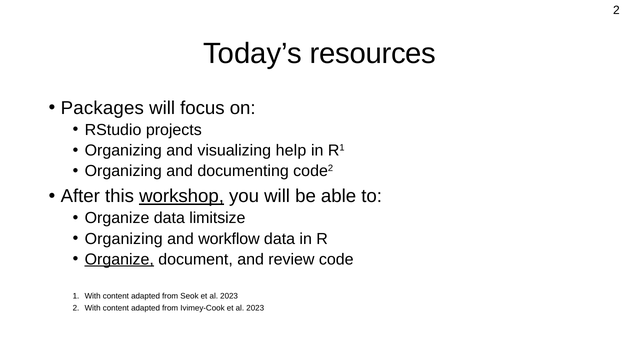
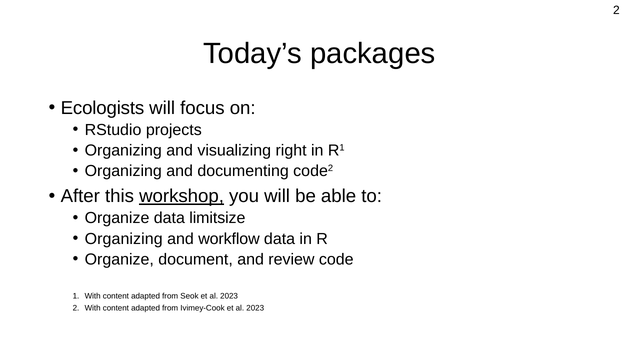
resources: resources -> packages (373, 54)
Packages: Packages -> Ecologists (102, 108)
help: help -> right (291, 151)
Organize underline: present -> none (119, 260)
